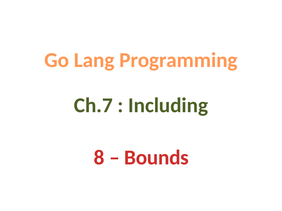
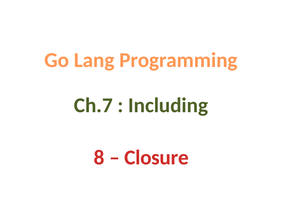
Bounds: Bounds -> Closure (156, 158)
